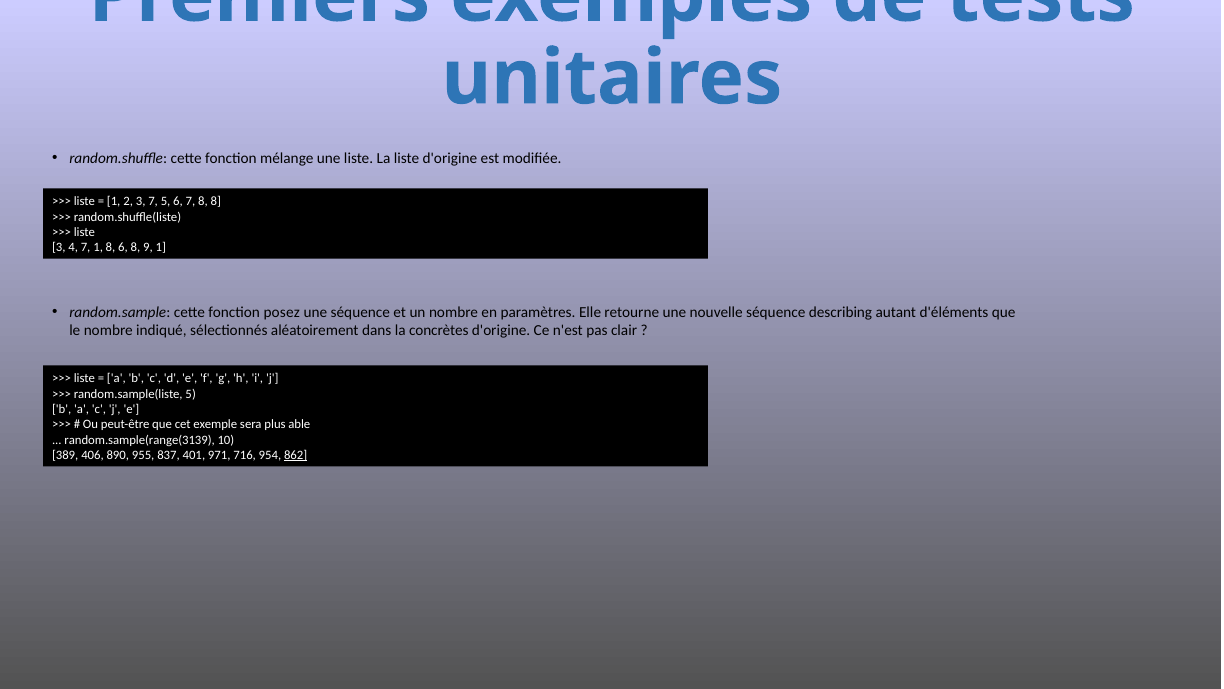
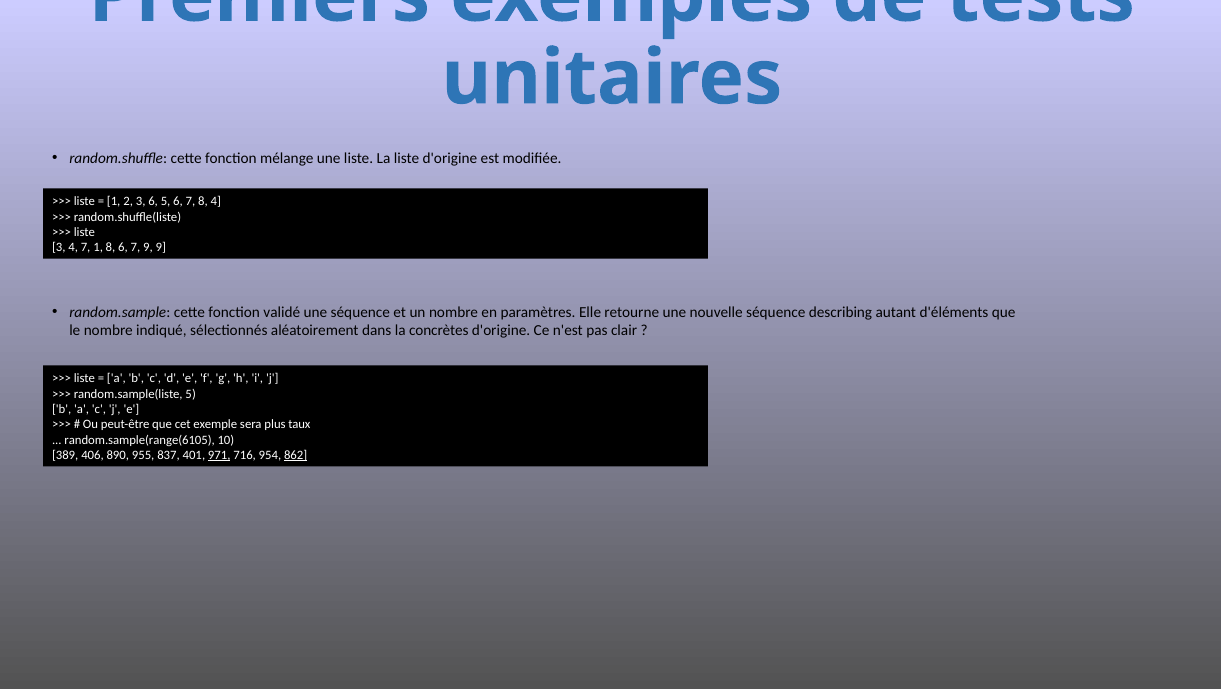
3 7: 7 -> 6 (153, 201)
8 8: 8 -> 4 (216, 201)
8 6 8: 8 -> 7 (135, 247)
9 1: 1 -> 9 (161, 247)
posez: posez -> validé (282, 312)
able: able -> taux (299, 424)
random.sample(range(3139: random.sample(range(3139 -> random.sample(range(6105 (140, 439)
971 underline: none -> present (219, 455)
